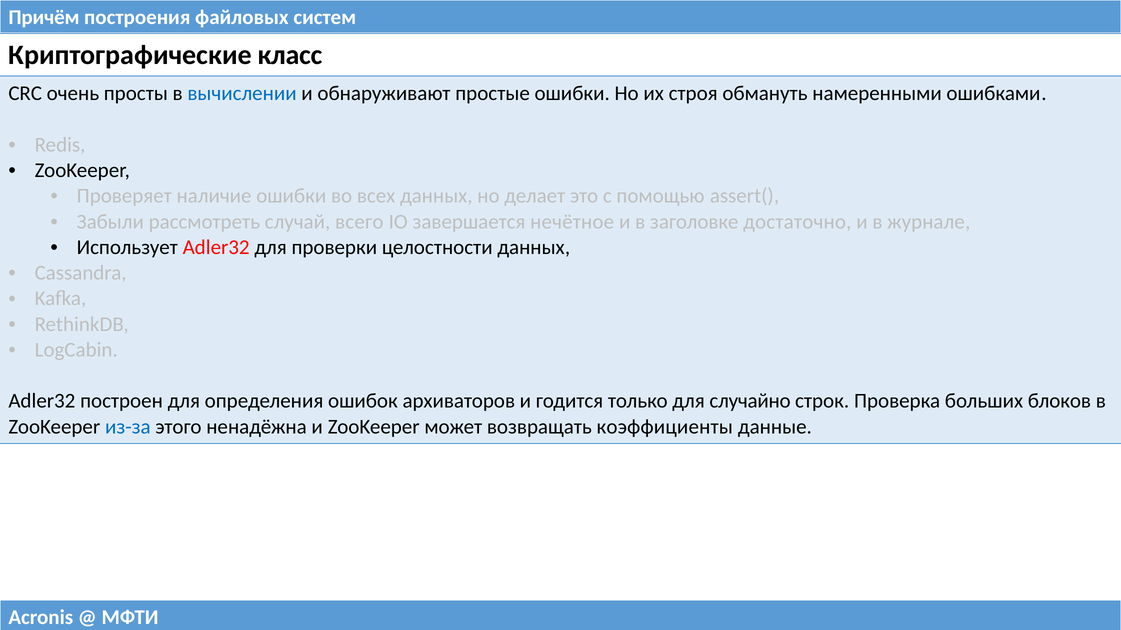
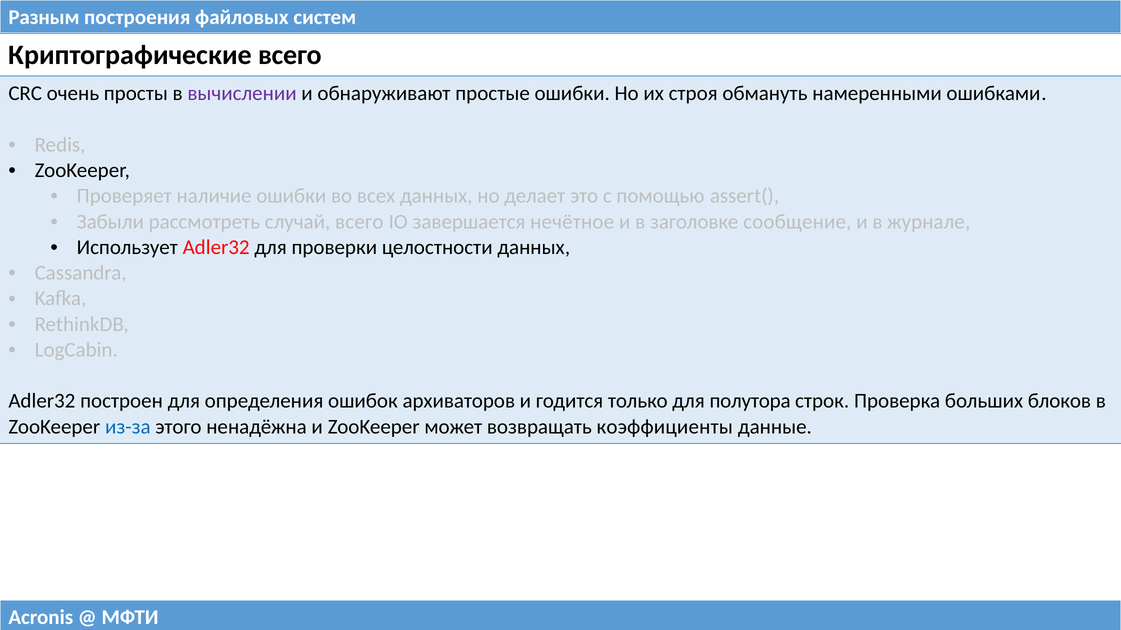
Причём: Причём -> Разным (44, 17)
Криптографические класс: класс -> всего (290, 55)
вычислении colour: blue -> purple (242, 94)
достаточно: достаточно -> сообщение (797, 222)
случайно: случайно -> полутора (750, 401)
